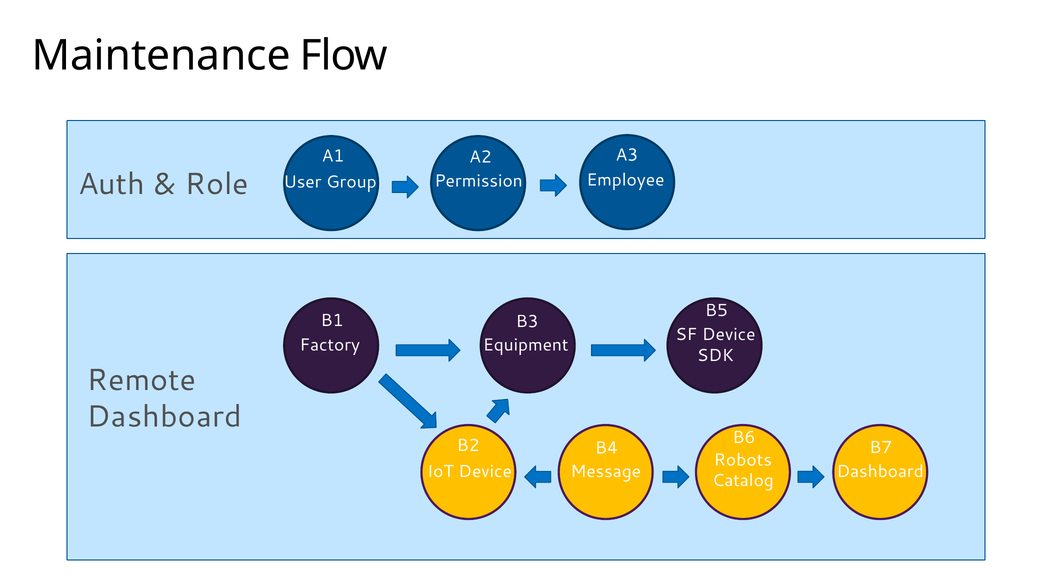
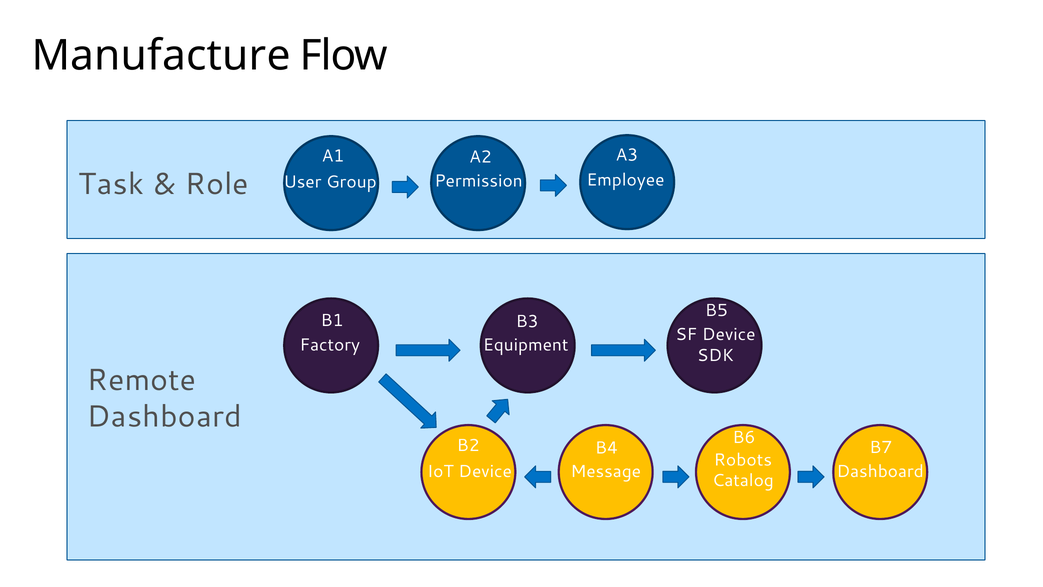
Maintenance: Maintenance -> Manufacture (161, 55)
Auth: Auth -> Task (111, 184)
